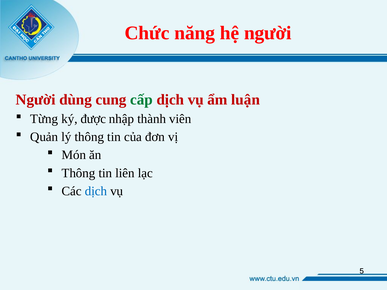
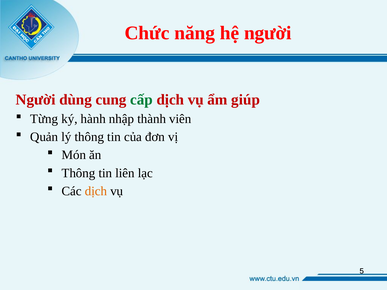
luận: luận -> giúp (246, 100)
được: được -> hành (93, 119)
dịch colour: blue -> orange (96, 191)
